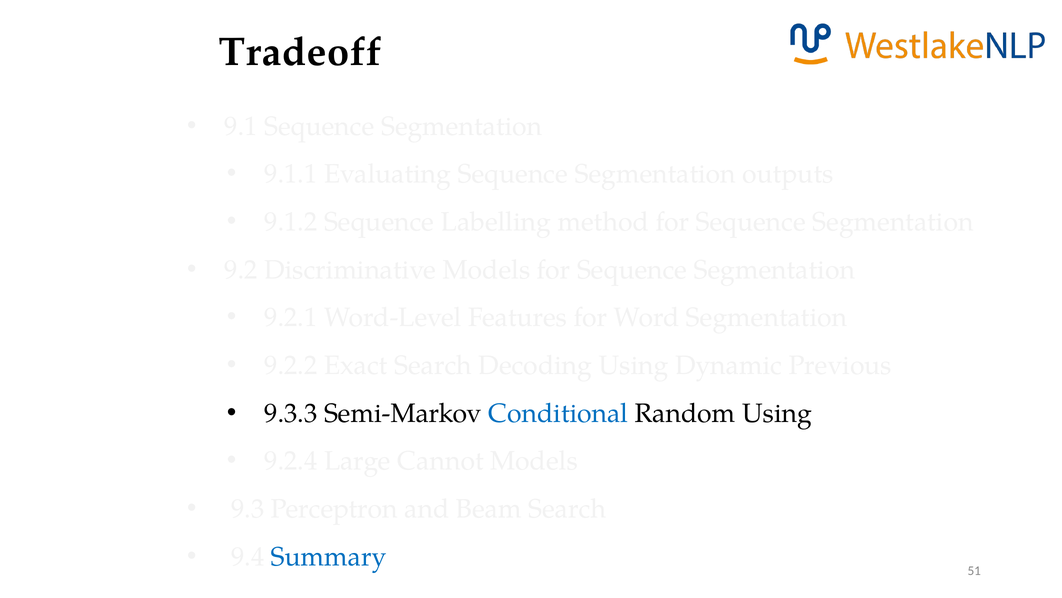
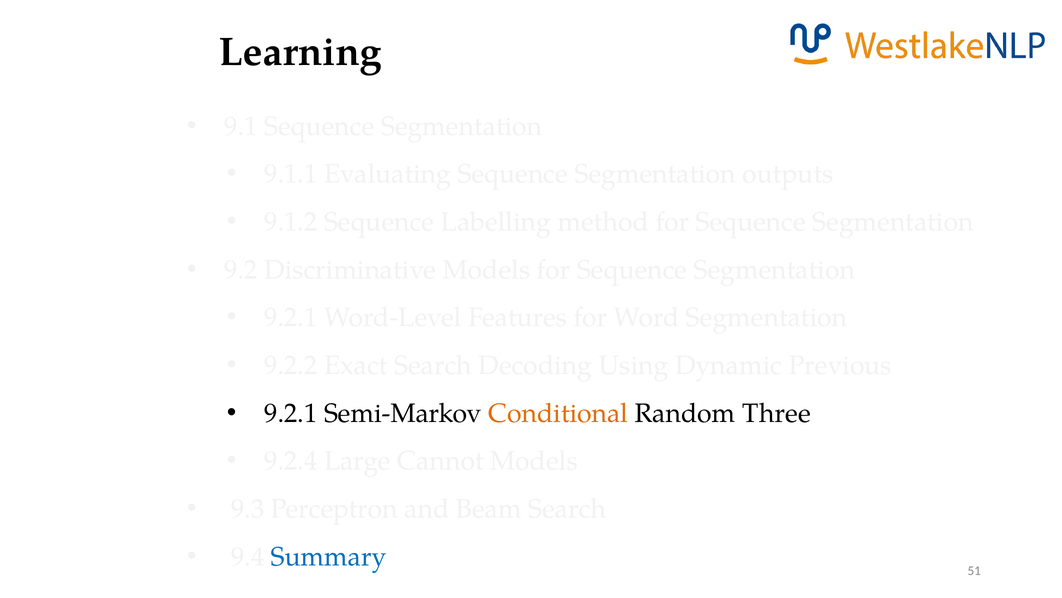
Tradeoff: Tradeoff -> Learning (300, 52)
9.3.3: 9.3.3 -> 9.2.1 (291, 413)
Conditional colour: blue -> orange (558, 413)
Random Using: Using -> Three (777, 413)
